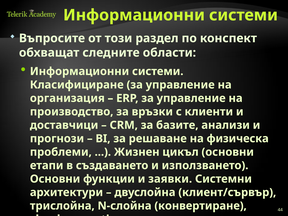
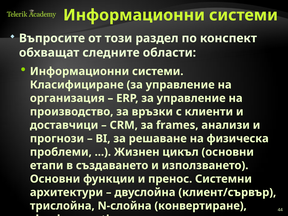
базите: базите -> frames (177, 125)
заявки: заявки -> пренос (170, 179)
